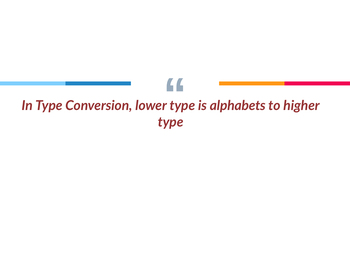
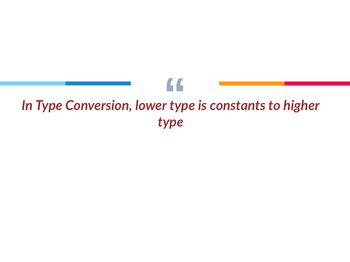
alphabets: alphabets -> constants (238, 106)
